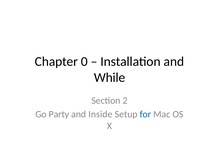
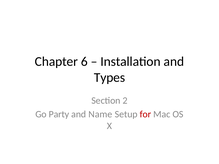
0: 0 -> 6 (84, 62)
While: While -> Types (110, 78)
Inside: Inside -> Name (100, 114)
for colour: blue -> red (145, 114)
